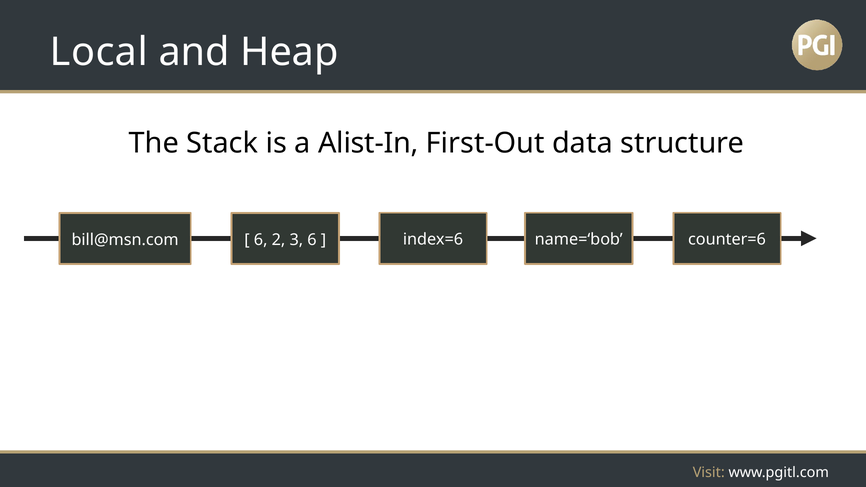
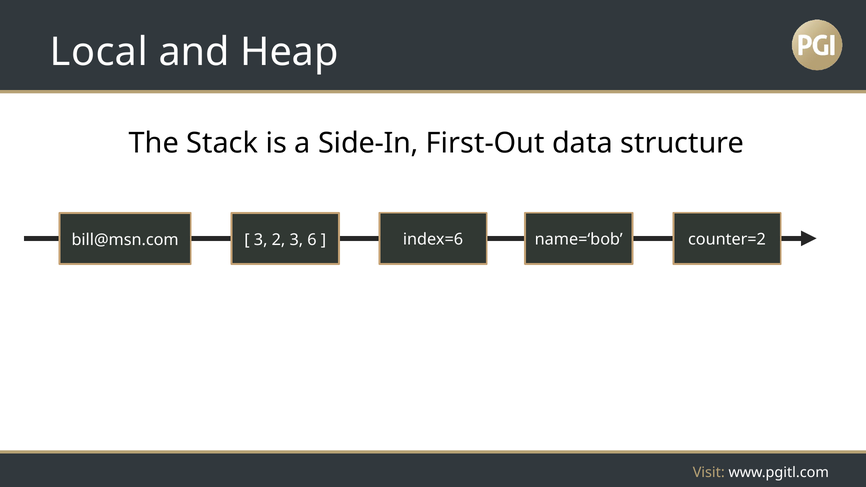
Alist-In: Alist-In -> Side-In (368, 143)
counter=6: counter=6 -> counter=2 (727, 240)
6: 6 -> 3 (261, 240)
